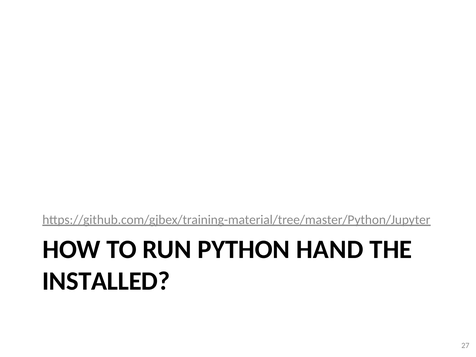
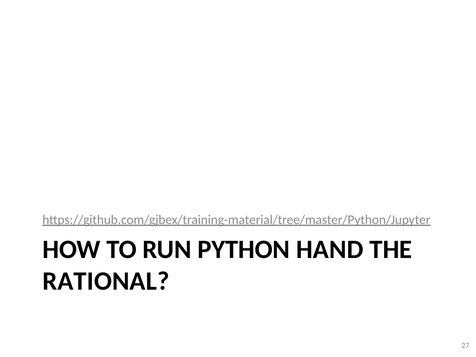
INSTALLED: INSTALLED -> RATIONAL (106, 281)
